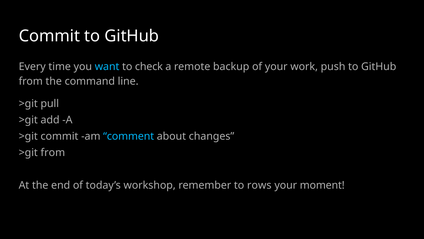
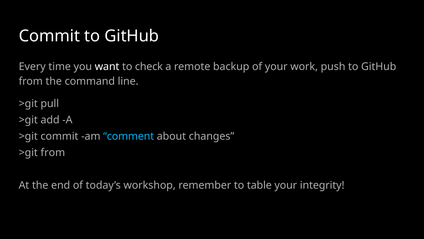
want colour: light blue -> white (107, 67)
rows: rows -> table (259, 185)
moment: moment -> integrity (322, 185)
